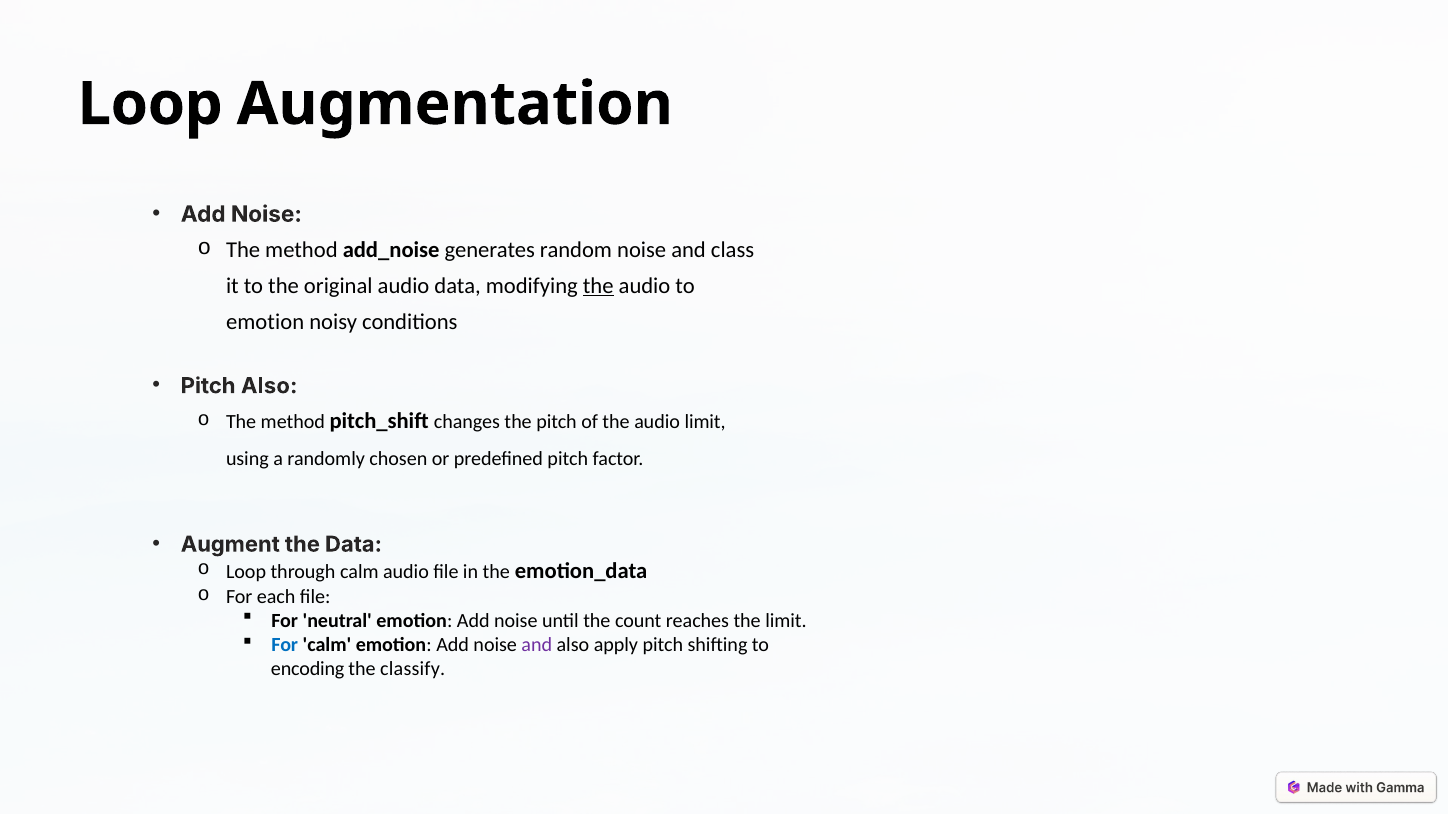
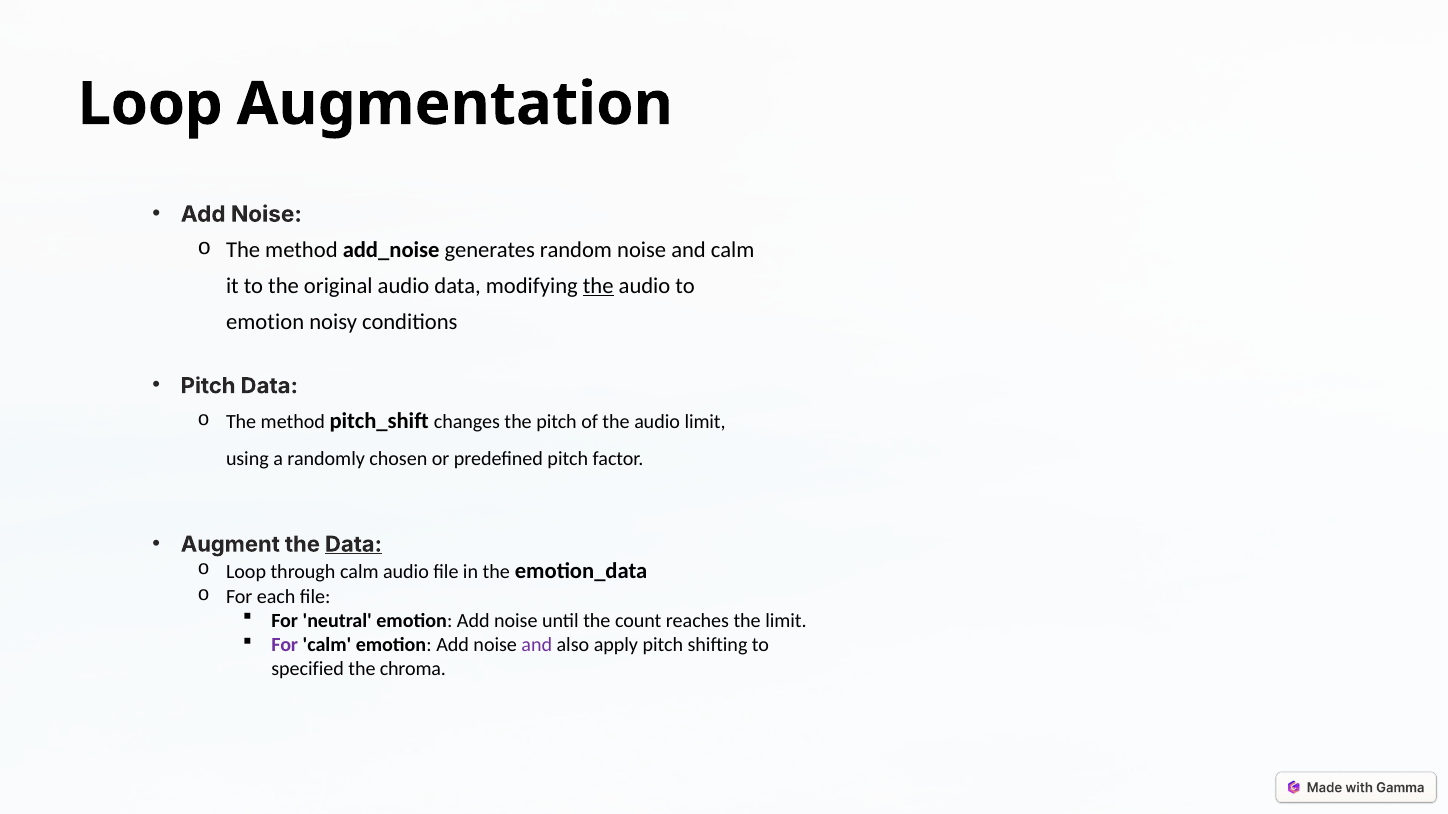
and class: class -> calm (733, 250)
Pitch Also: Also -> Data (269, 386)
Data underline: none -> present (353, 545)
For colour: blue -> purple (285, 645)
encoding: encoding -> specified (308, 669)
classify: classify -> chroma (413, 669)
